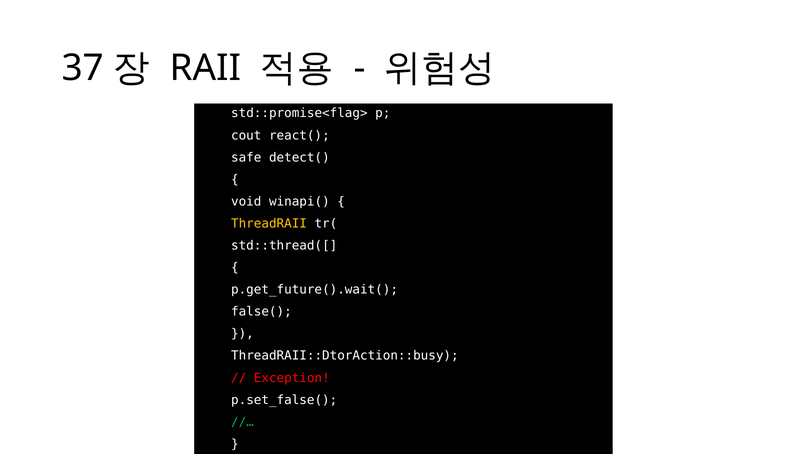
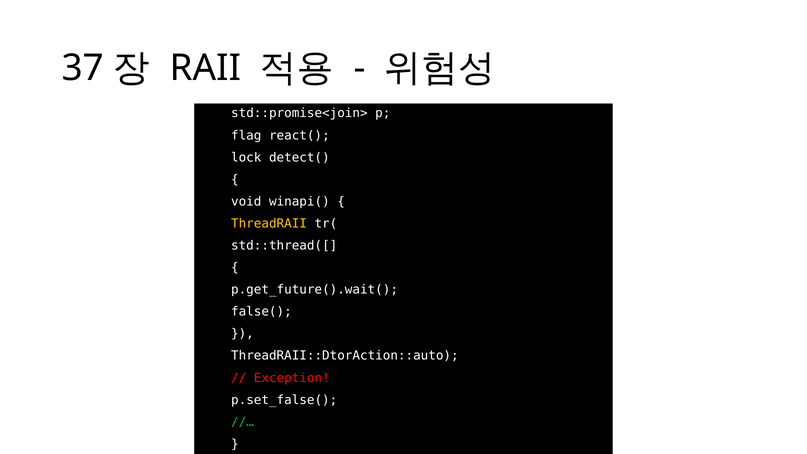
std::promise<flag>: std::promise<flag> -> std::promise<join> (299, 113)
cout: cout -> flag (246, 135)
safe: safe -> lock (246, 157)
ThreadRAII::DtorAction::busy: ThreadRAII::DtorAction::busy -> ThreadRAII::DtorAction::auto (345, 356)
